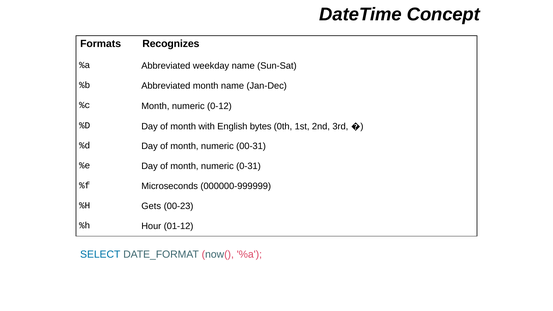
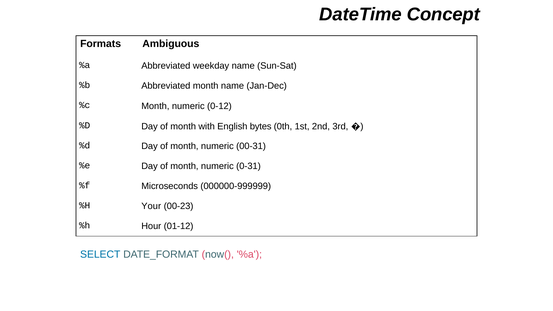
Recognizes: Recognizes -> Ambiguous (171, 44)
Gets: Gets -> Your (151, 206)
